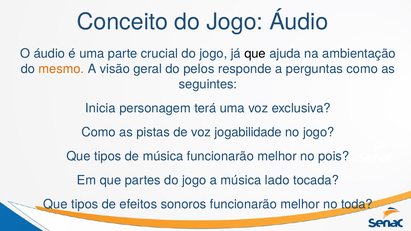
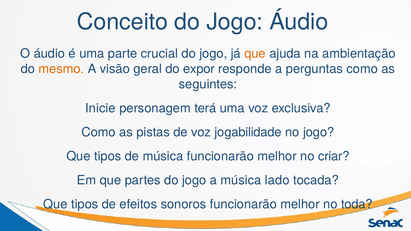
que colour: black -> orange (255, 54)
pelos: pelos -> expor (199, 69)
Inicia: Inicia -> Inicie (100, 108)
pois: pois -> criar (334, 156)
